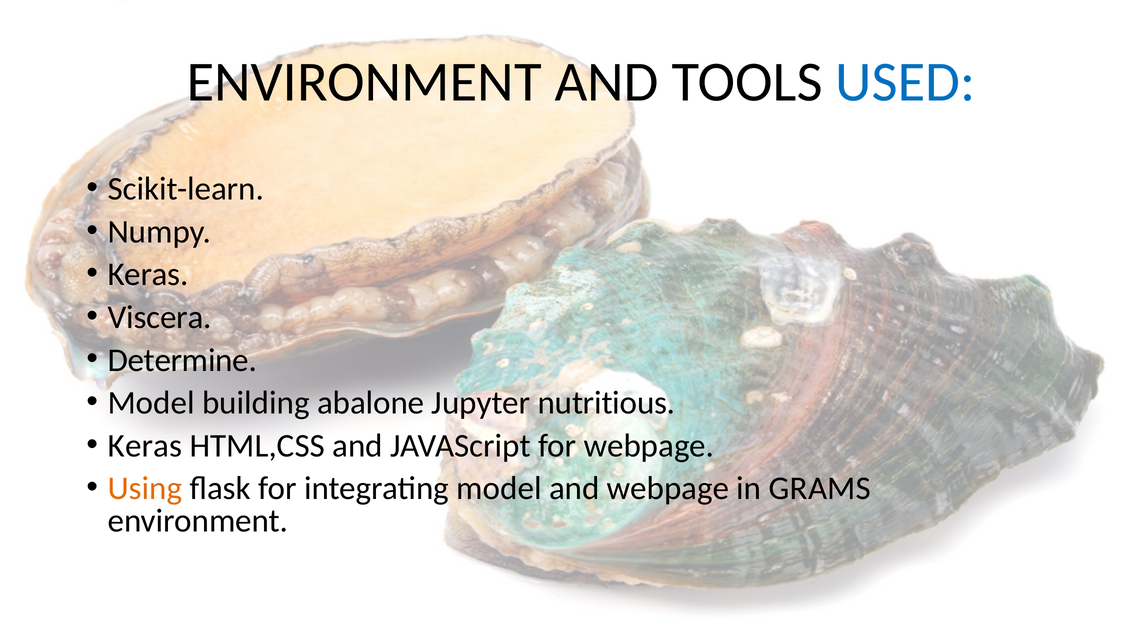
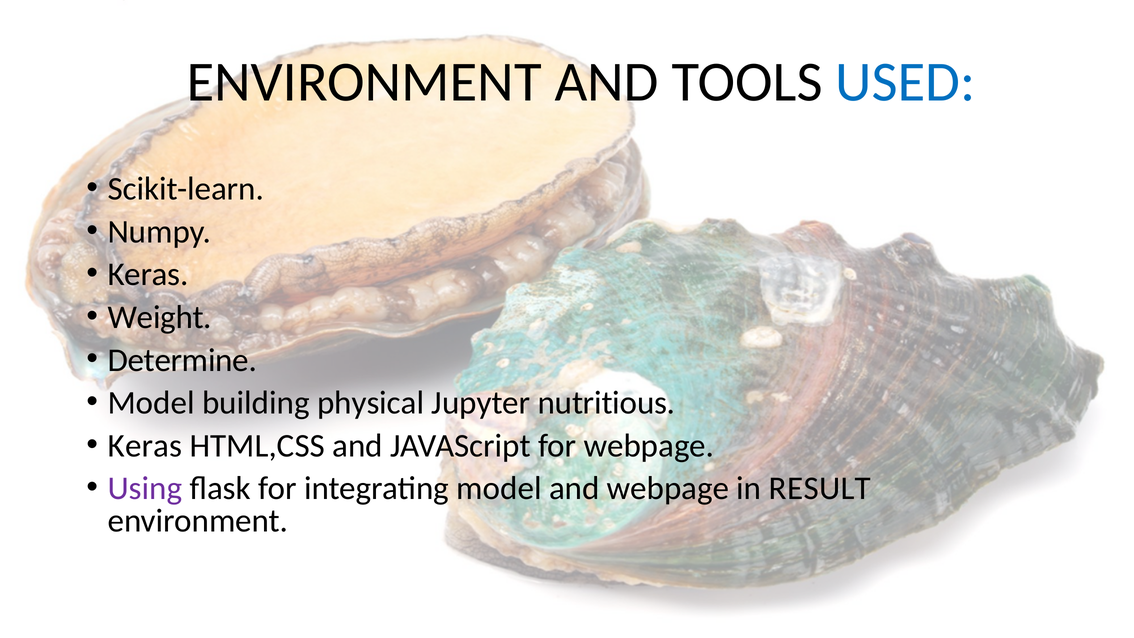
Viscera: Viscera -> Weight (160, 317)
abalone: abalone -> physical (371, 403)
Using colour: orange -> purple (145, 488)
GRAMS: GRAMS -> RESULT (820, 488)
